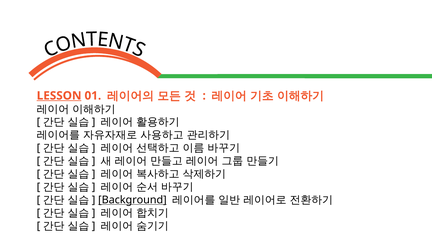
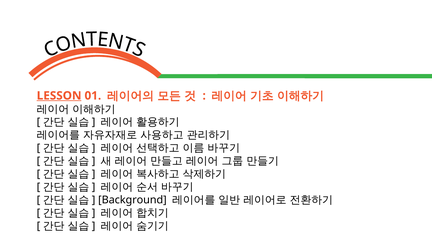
Background underline: present -> none (132, 200)
